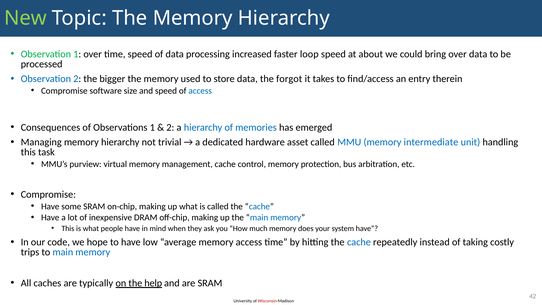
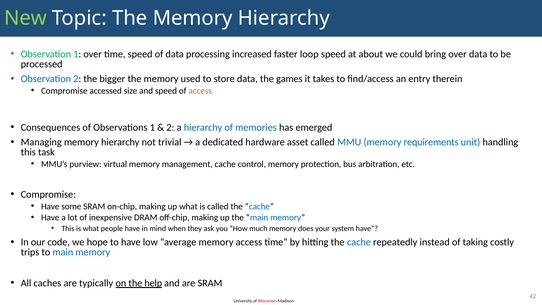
forgot: forgot -> games (289, 79)
software: software -> accessed (106, 91)
access colour: blue -> orange (200, 91)
intermediate: intermediate -> requirements (431, 142)
